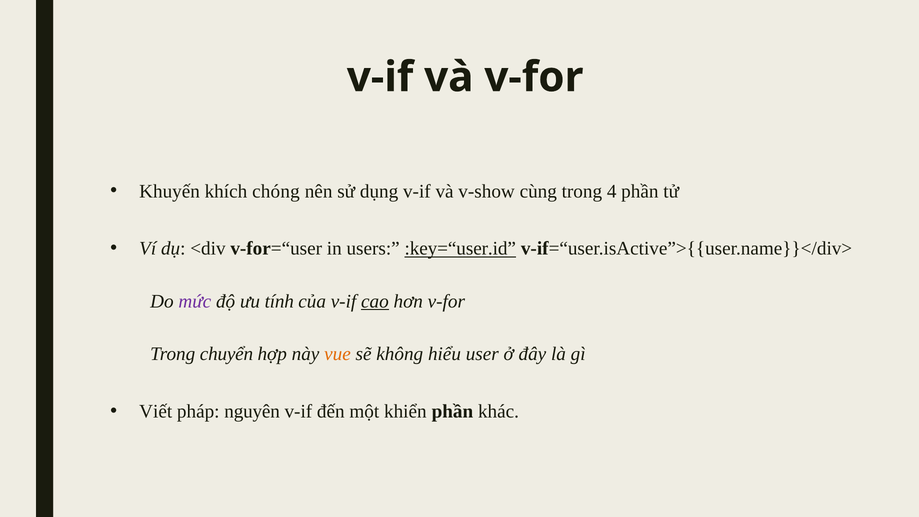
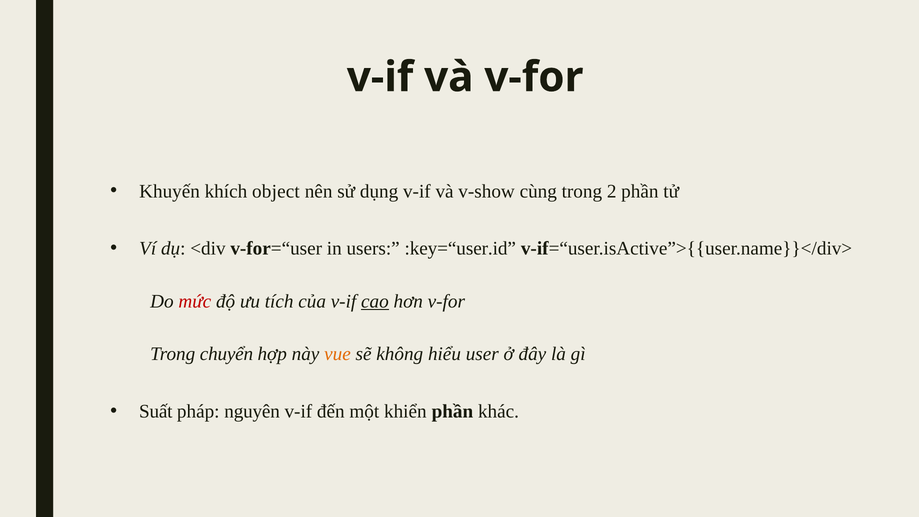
chóng: chóng -> object (276, 191)
4: 4 -> 2 (612, 191)
:key=“user.id underline: present -> none (460, 249)
mức colour: purple -> red (195, 301)
tính: tính -> tích (279, 301)
Viết: Viết -> Suất (156, 411)
